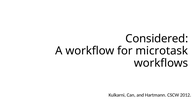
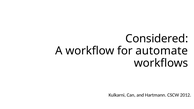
microtask: microtask -> automate (162, 51)
